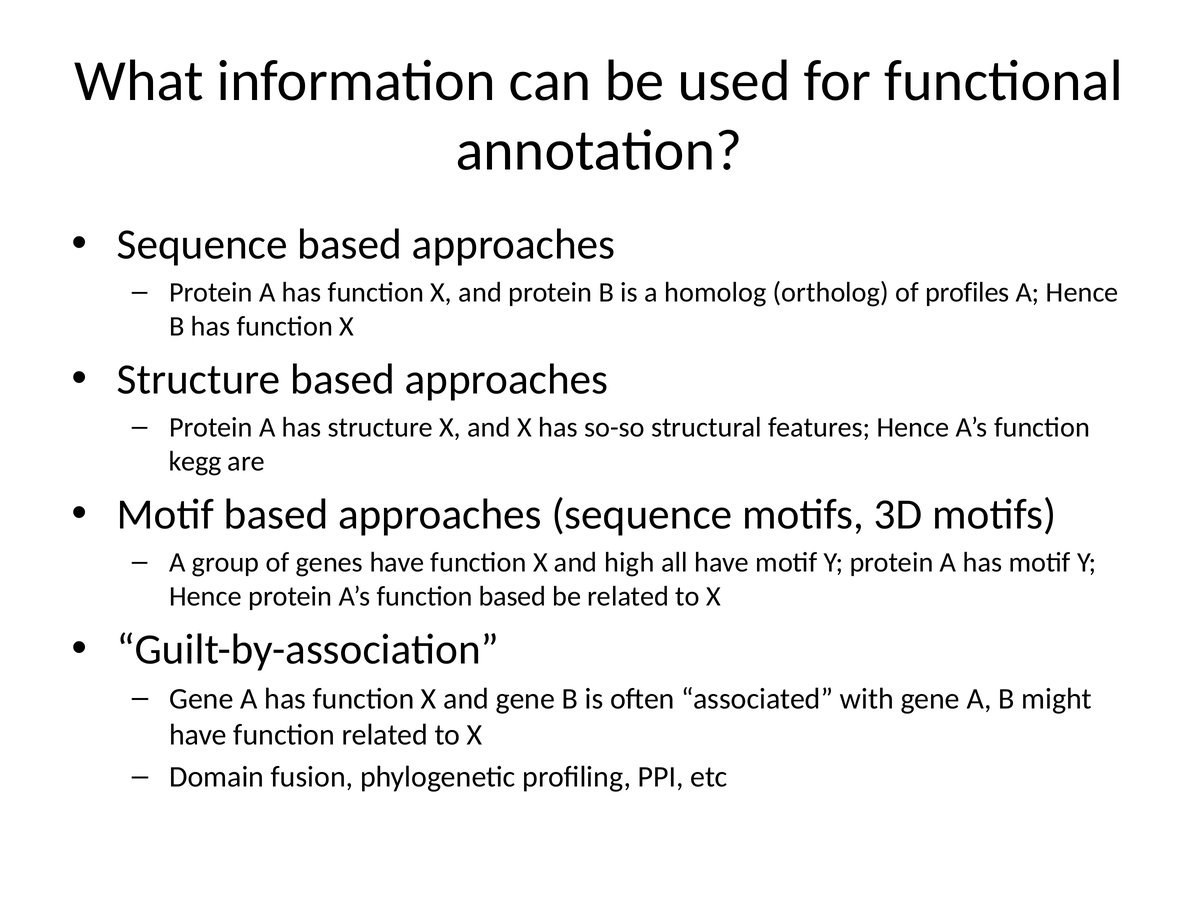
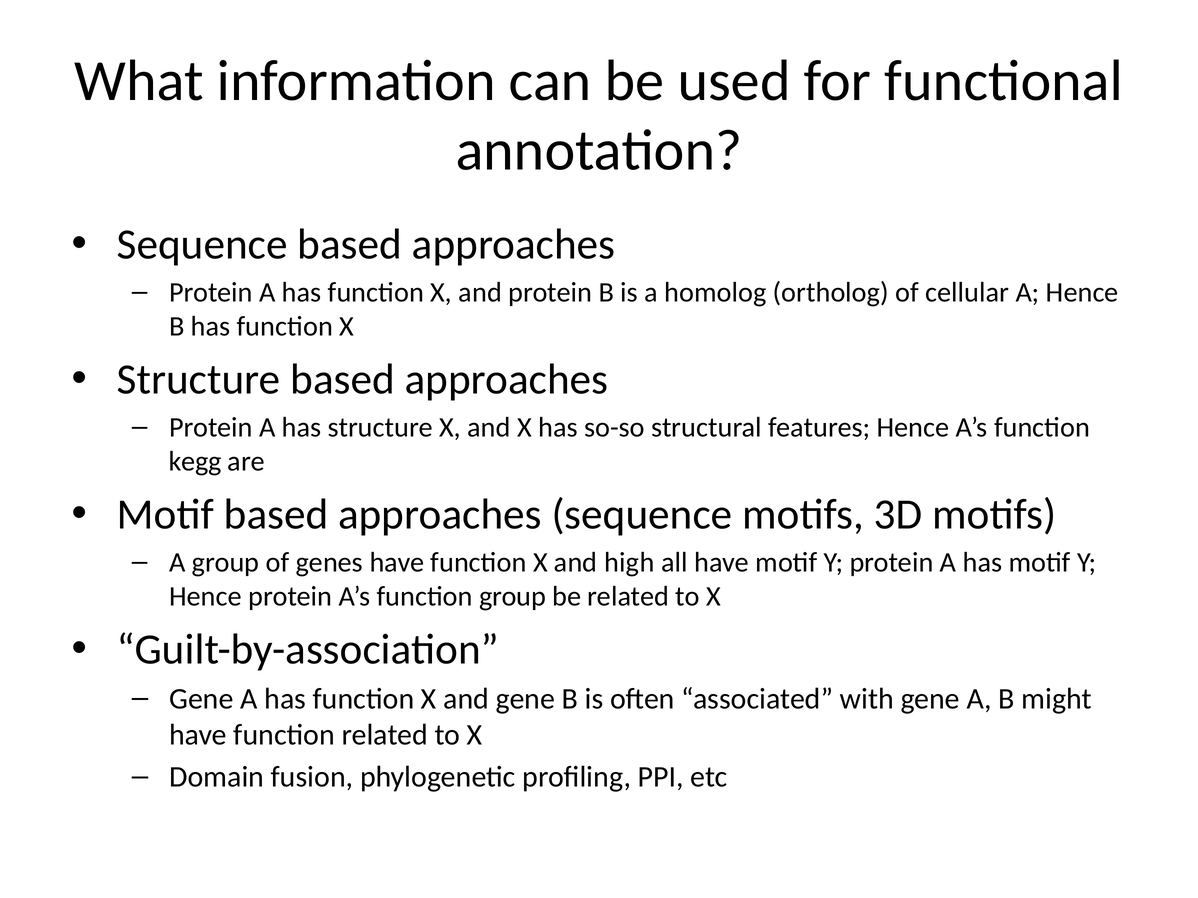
profiles: profiles -> cellular (967, 292)
function based: based -> group (512, 597)
